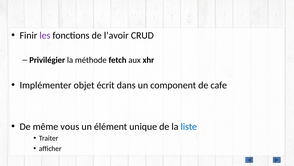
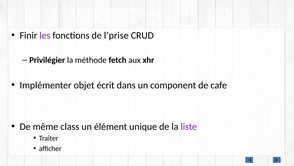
l’avoir: l’avoir -> l’prise (116, 35)
vous: vous -> class (70, 126)
liste colour: blue -> purple (189, 126)
